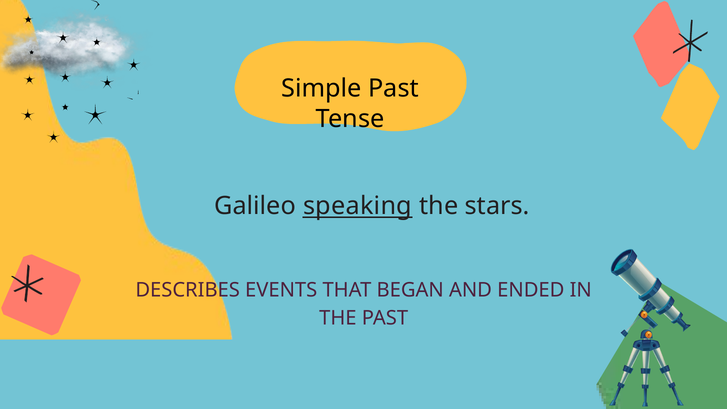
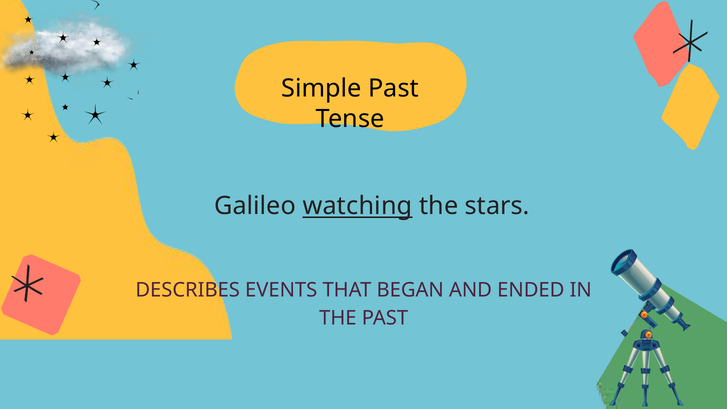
speaking: speaking -> watching (358, 206)
